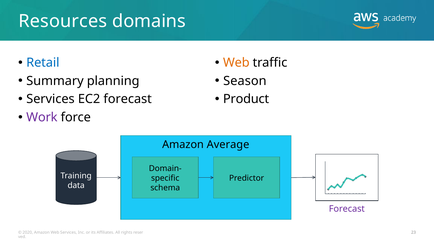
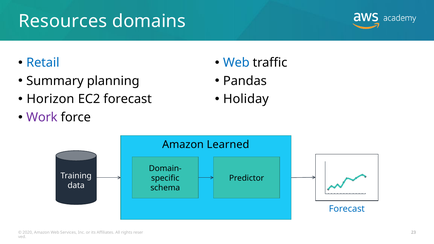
Web colour: orange -> blue (236, 63)
Season: Season -> Pandas (245, 81)
Services: Services -> Horizon (50, 99)
Product: Product -> Holiday (246, 99)
Average: Average -> Learned (228, 145)
Forecast colour: purple -> blue (347, 209)
